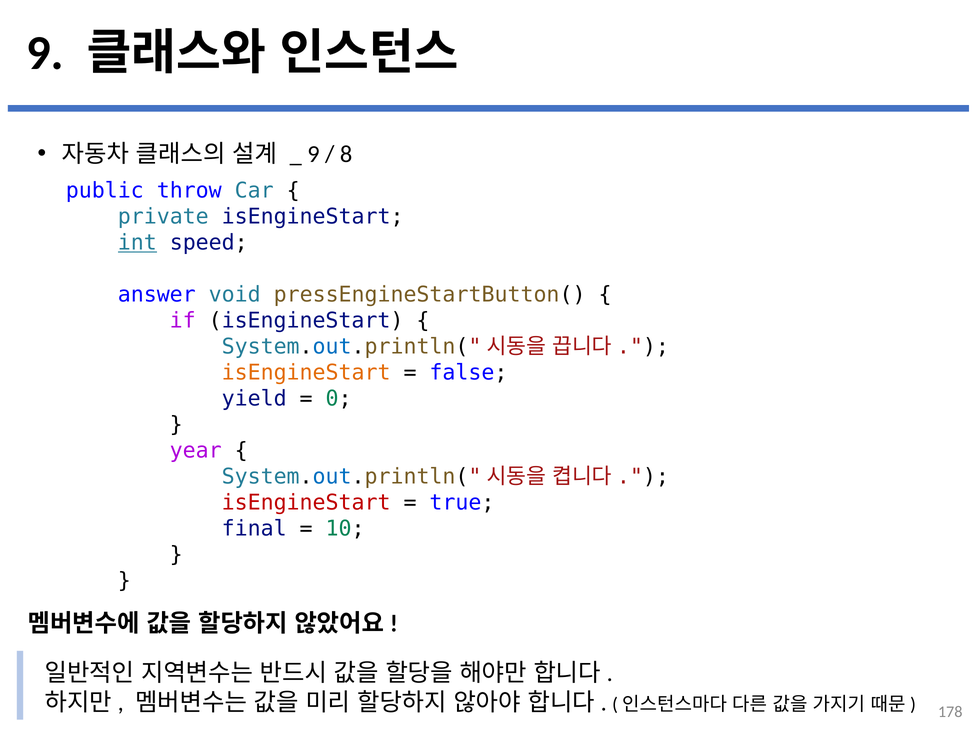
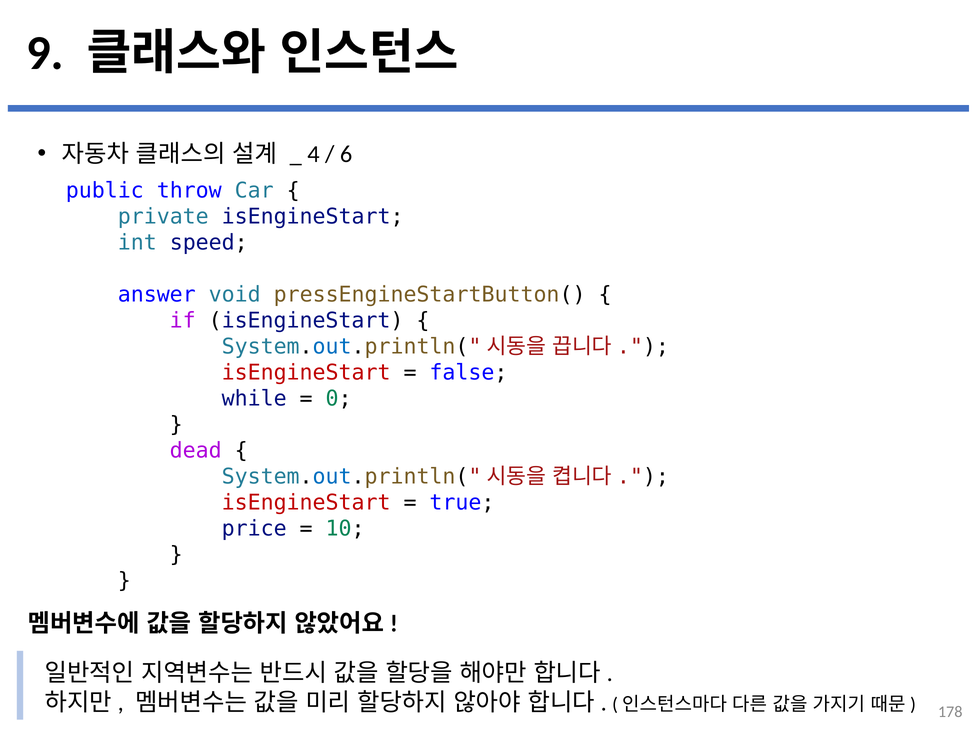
9: 9 -> 4 (313, 154)
8: 8 -> 6 (346, 154)
int underline: present -> none (137, 242)
isEngineStart colour: orange -> red (306, 372)
yield: yield -> while (254, 398)
year: year -> dead (196, 450)
final: final -> price (254, 528)
